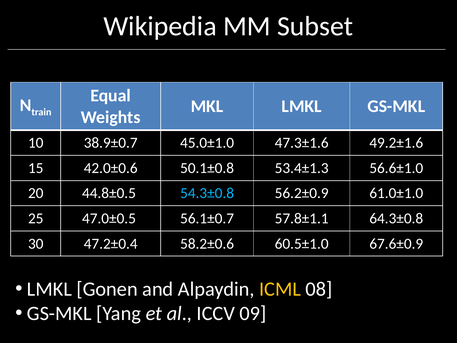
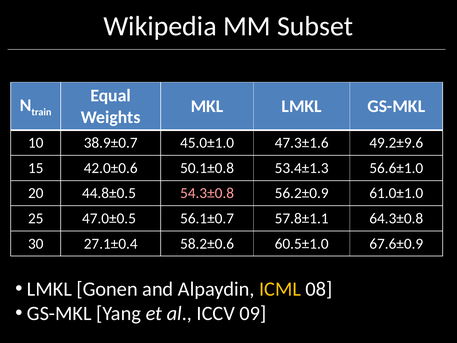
49.2±1.6: 49.2±1.6 -> 49.2±9.6 (396, 143)
54.3±0.8 colour: light blue -> pink (207, 193)
47.2±0.4: 47.2±0.4 -> 27.1±0.4 (111, 243)
